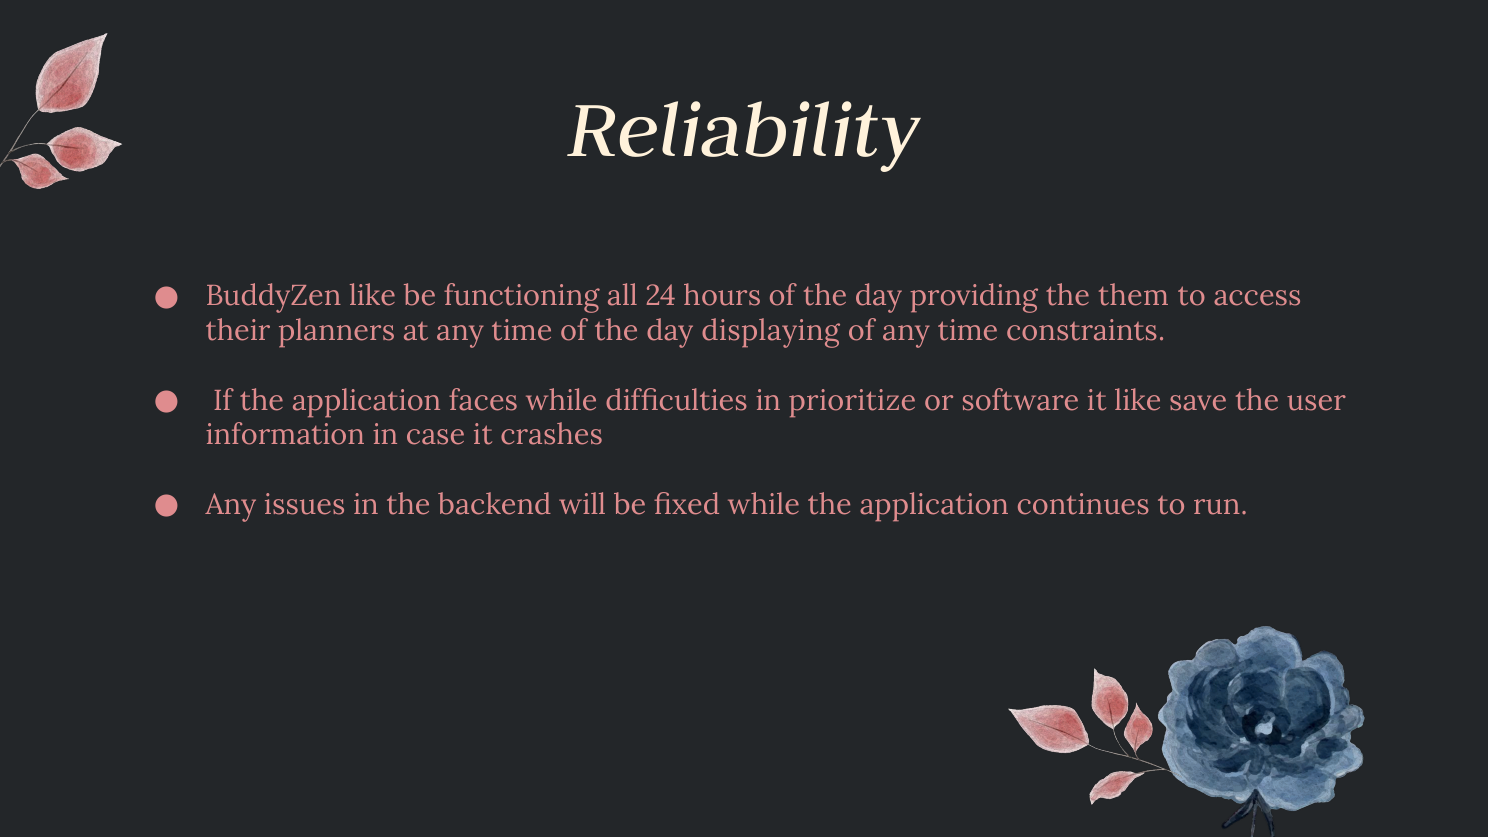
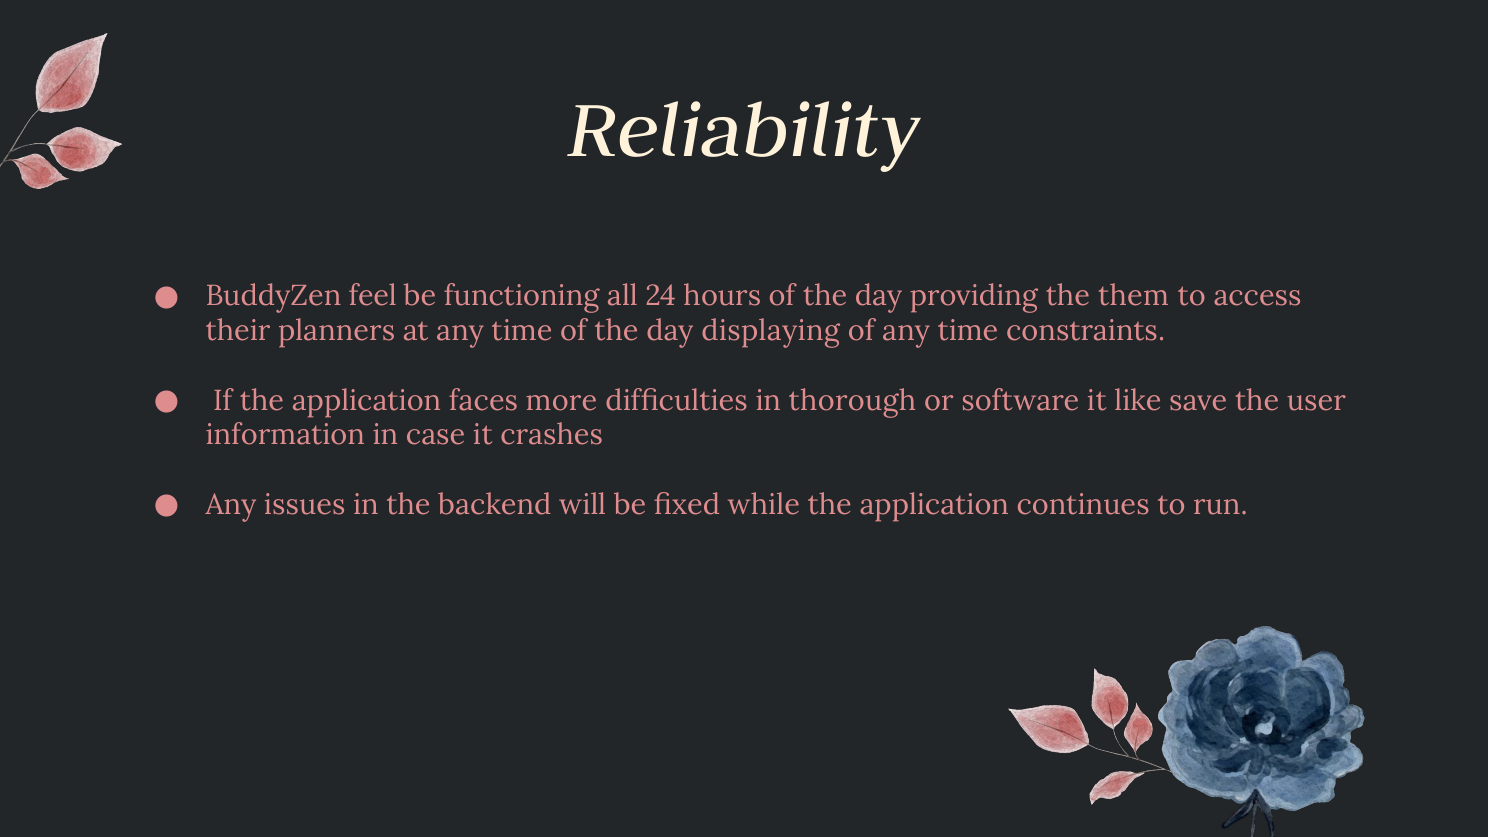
BuddyZen like: like -> feel (373, 296)
faces while: while -> more (562, 401)
prioritize: prioritize -> thorough (852, 401)
